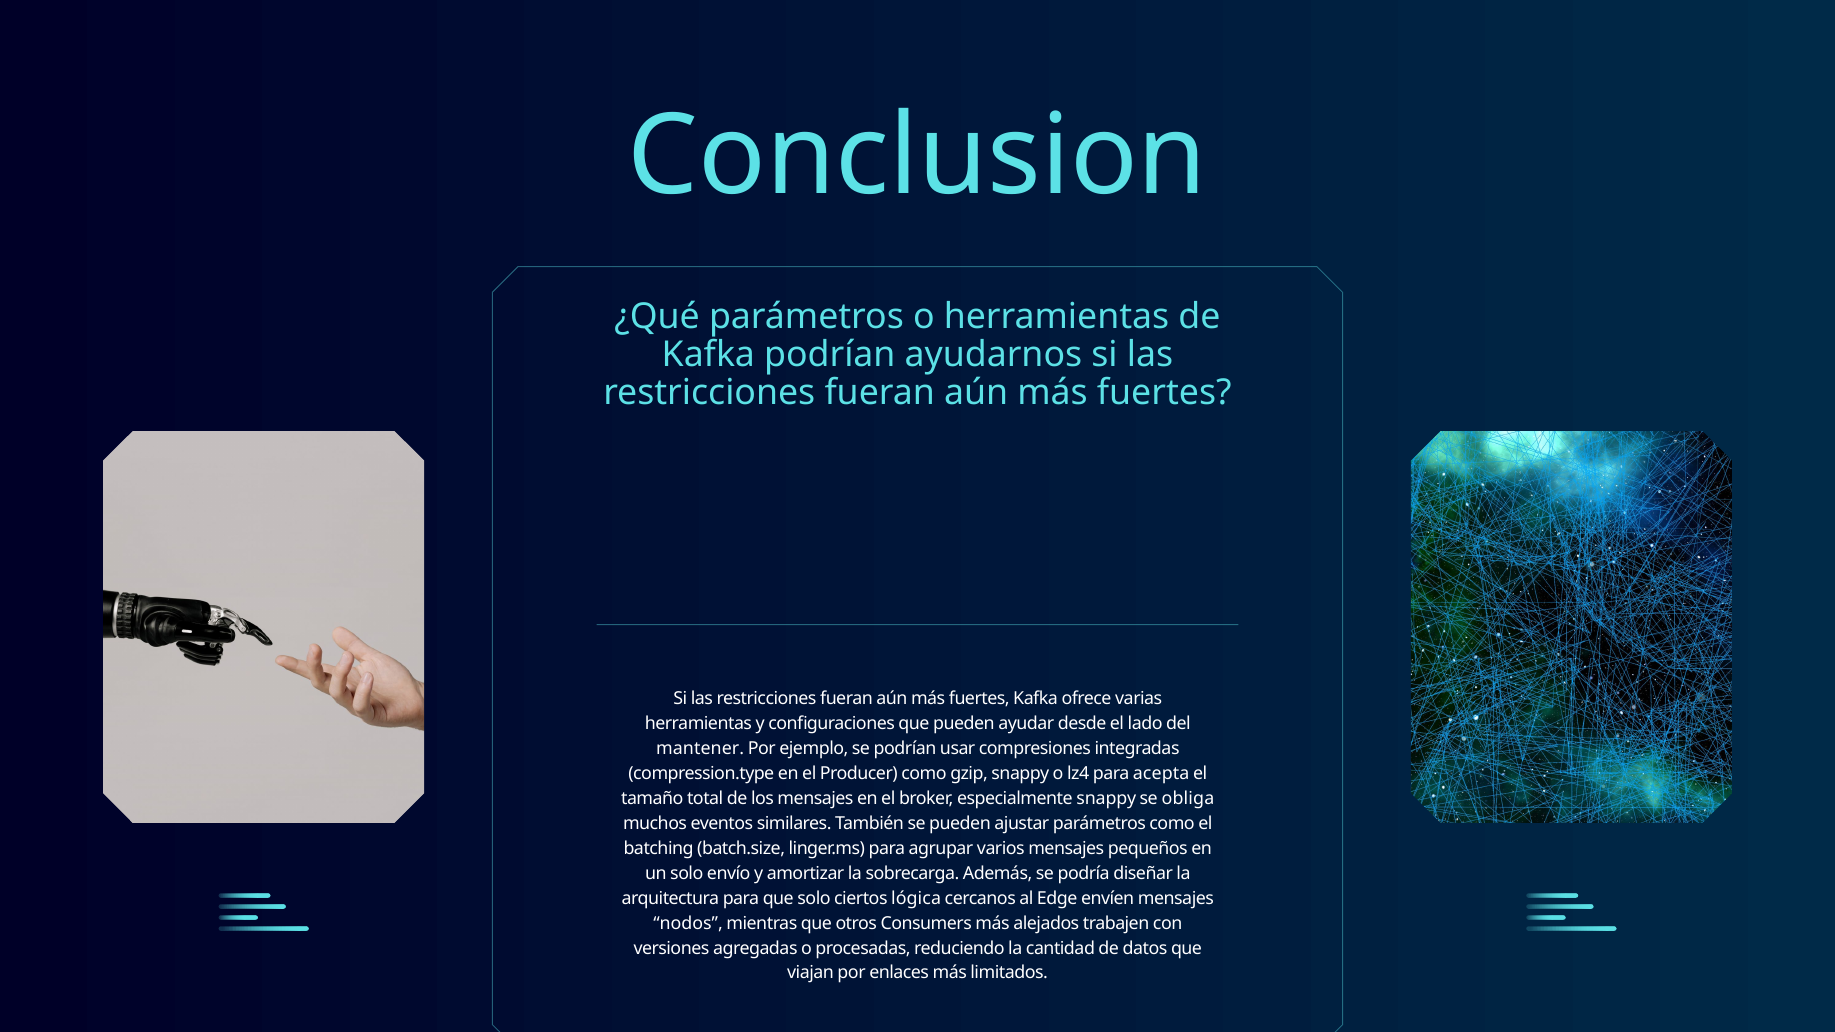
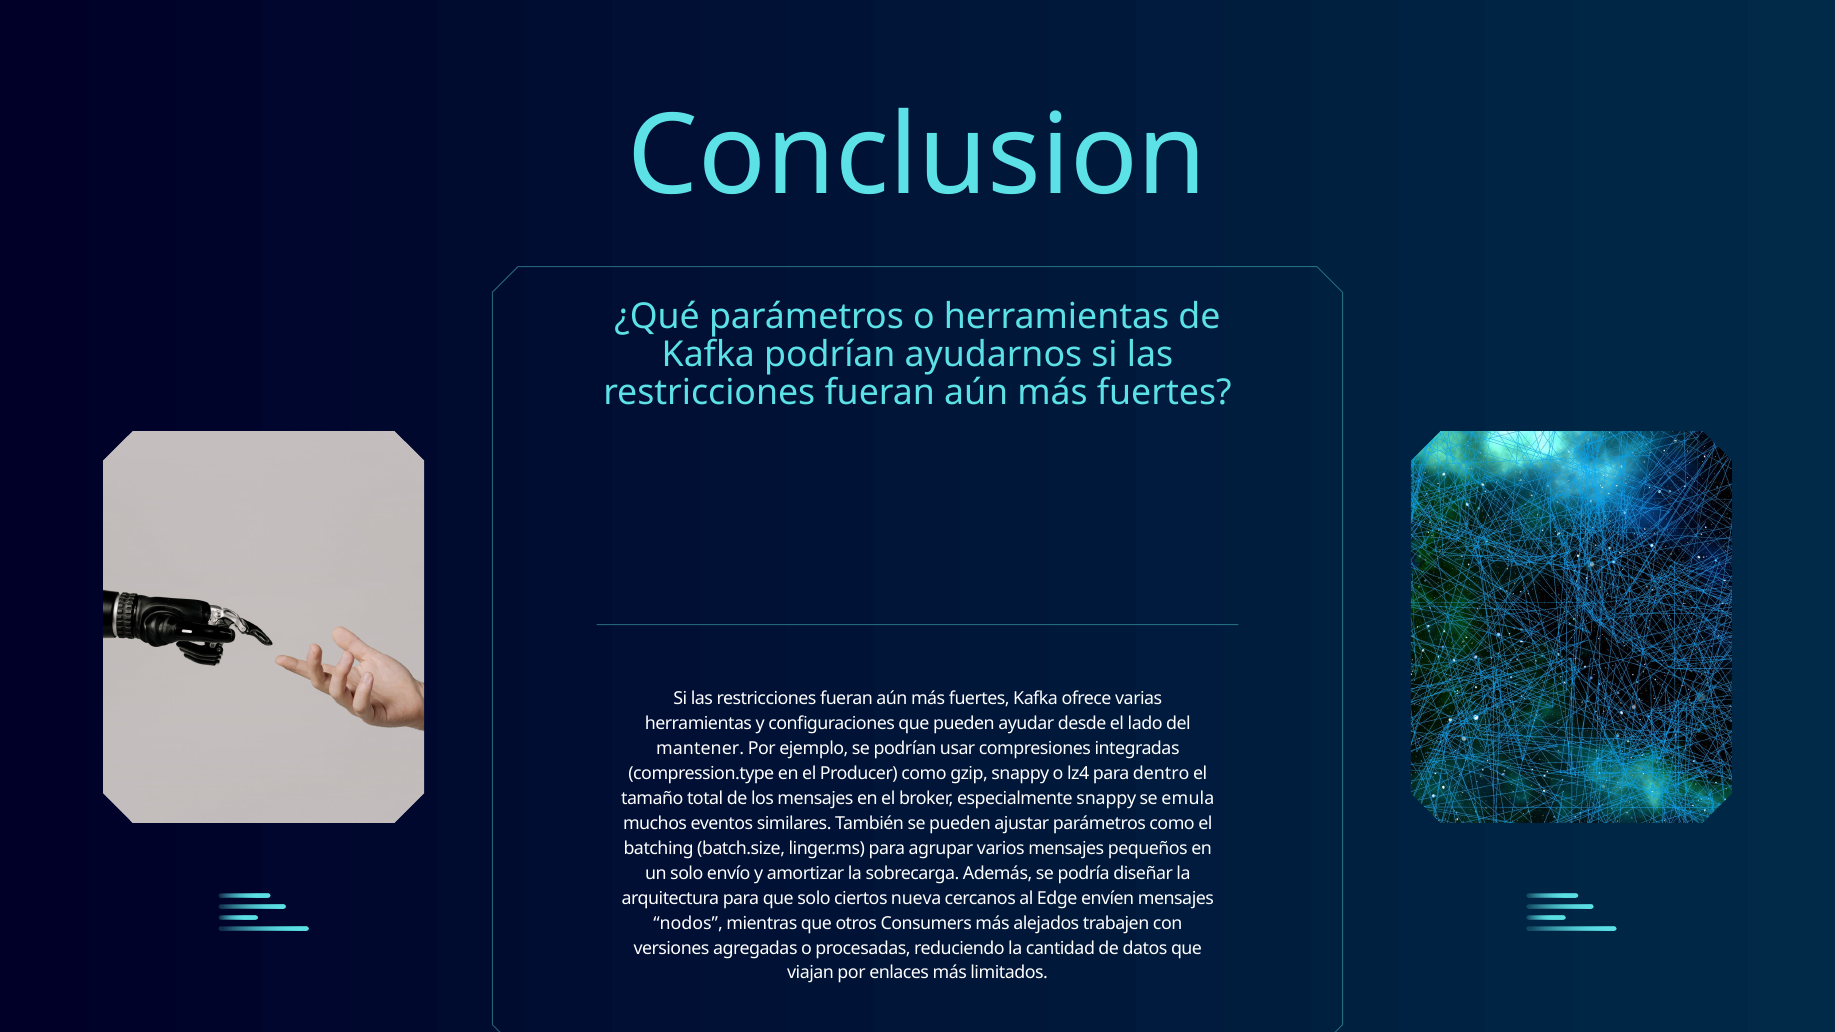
acepta: acepta -> dentro (1161, 774)
obliga: obliga -> emula (1188, 799)
lógica: lógica -> nueva (916, 898)
